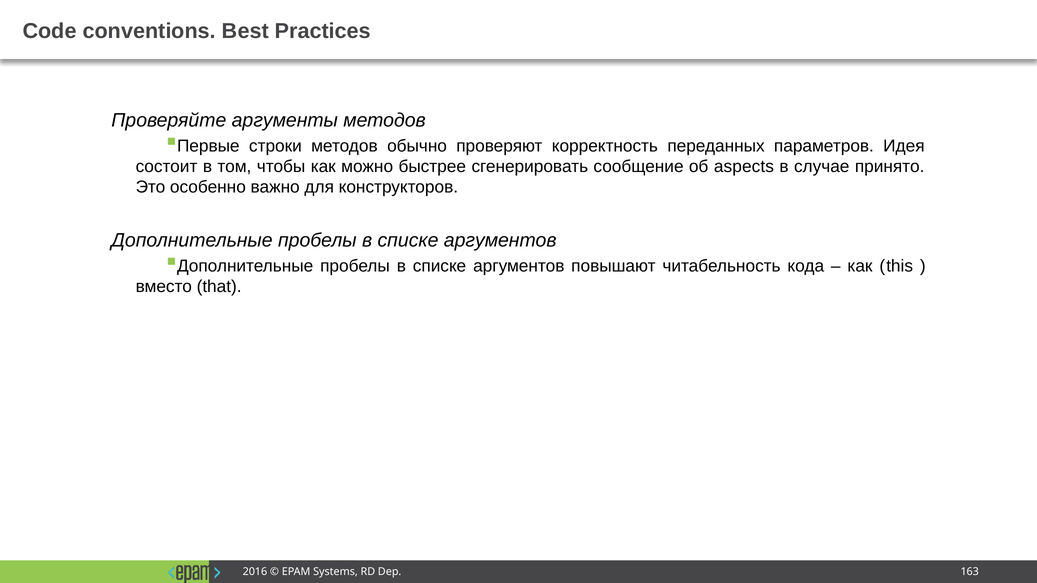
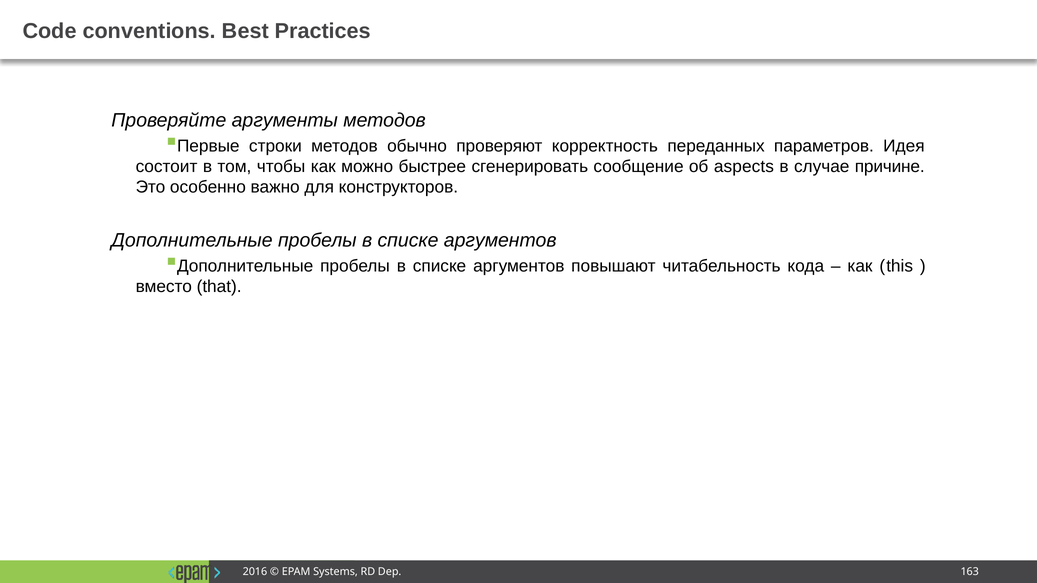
принято: принято -> причине (890, 167)
